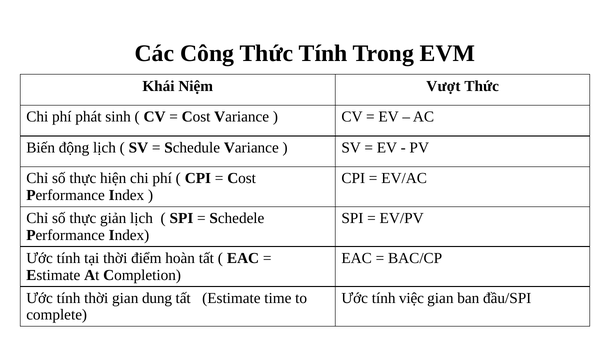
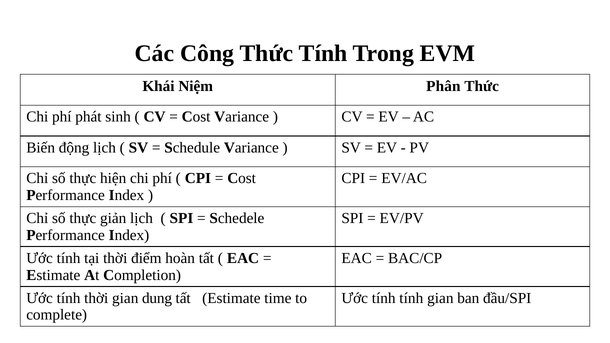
Vượt: Vượt -> Phân (443, 86)
tính việc: việc -> tính (411, 298)
